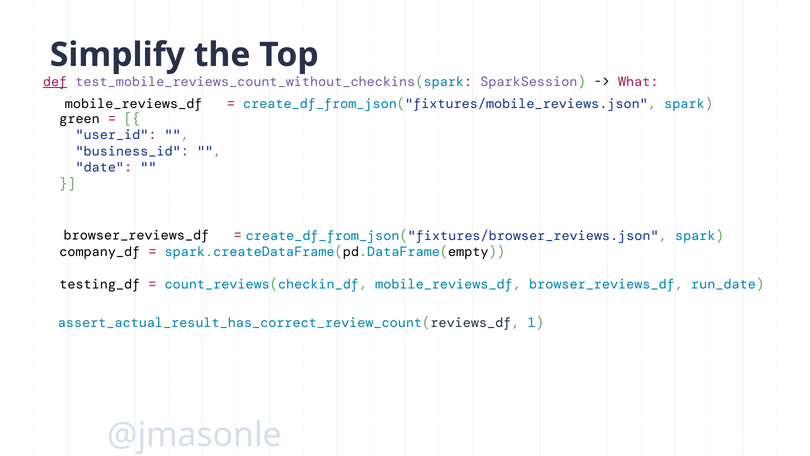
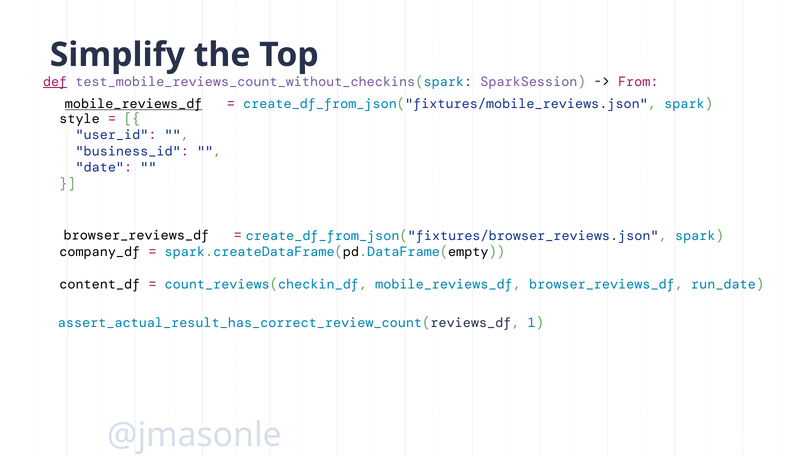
What: What -> From (638, 82)
mobile_reviews_df underline: none -> present (134, 104)
green: green -> style (80, 119)
testing_df: testing_df -> content_df (100, 284)
